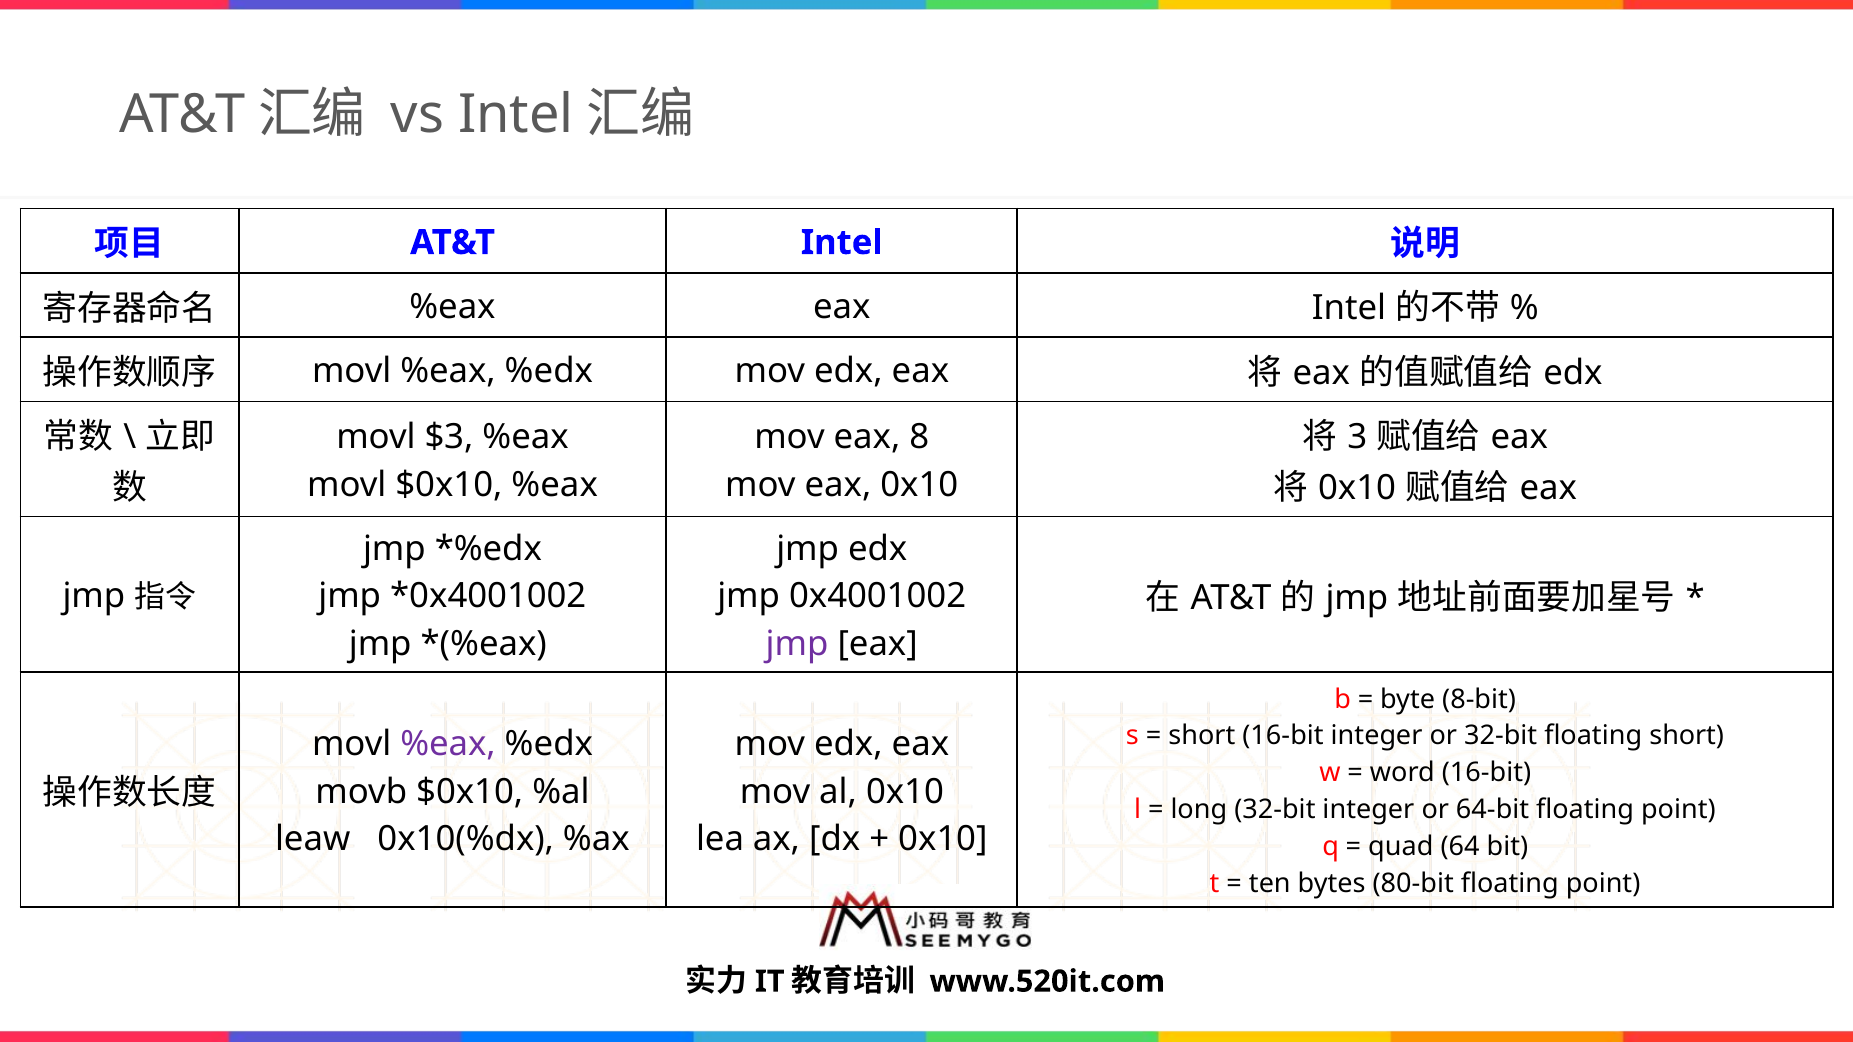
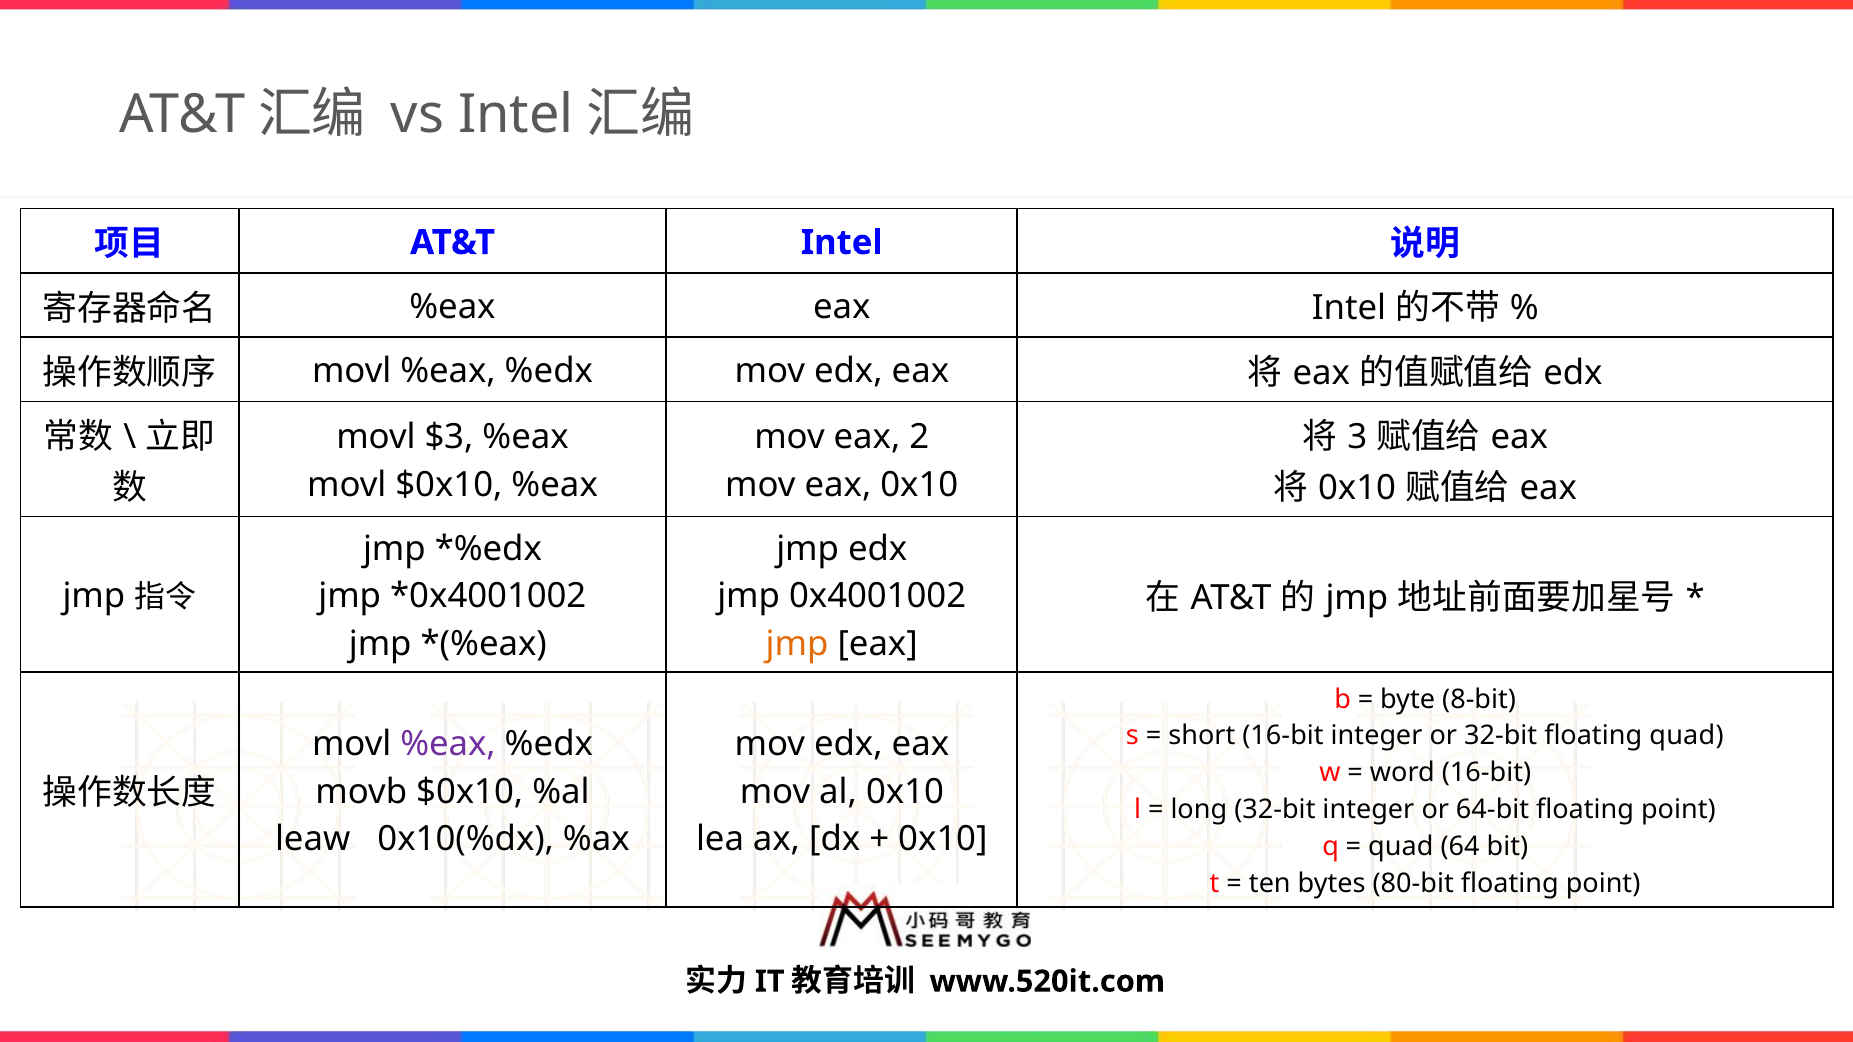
8: 8 -> 2 (919, 437)
jmp colour: purple -> orange (797, 644)
floating short: short -> quad (1687, 736)
